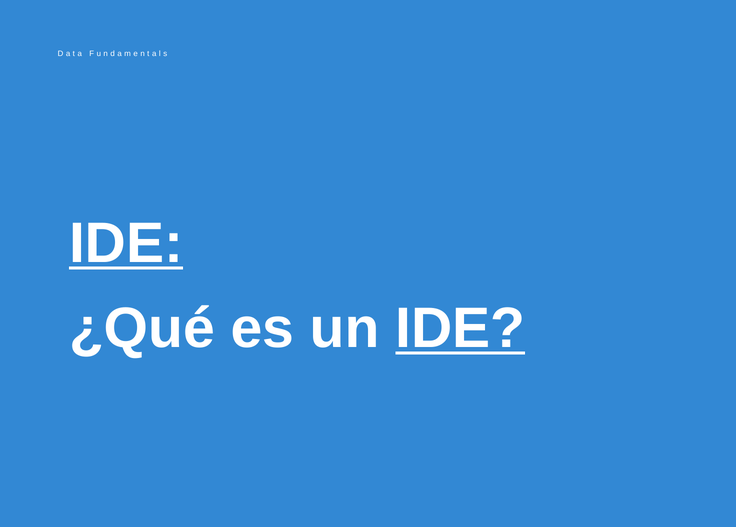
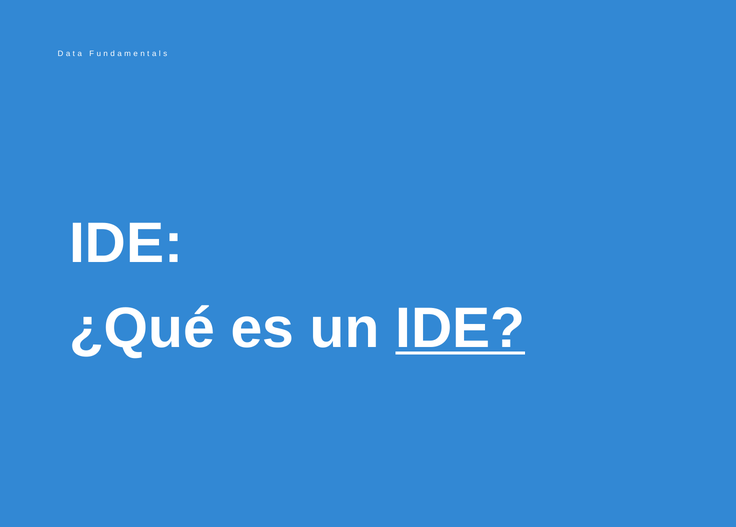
IDE underline: present -> none (126, 244)
